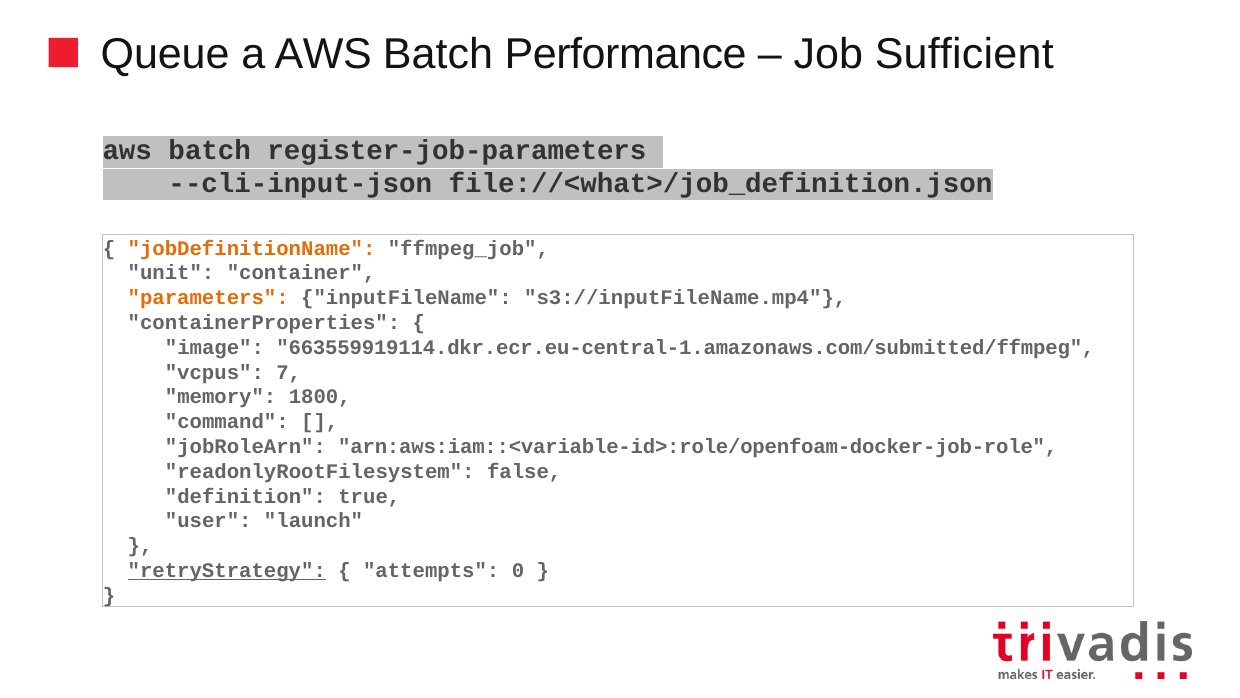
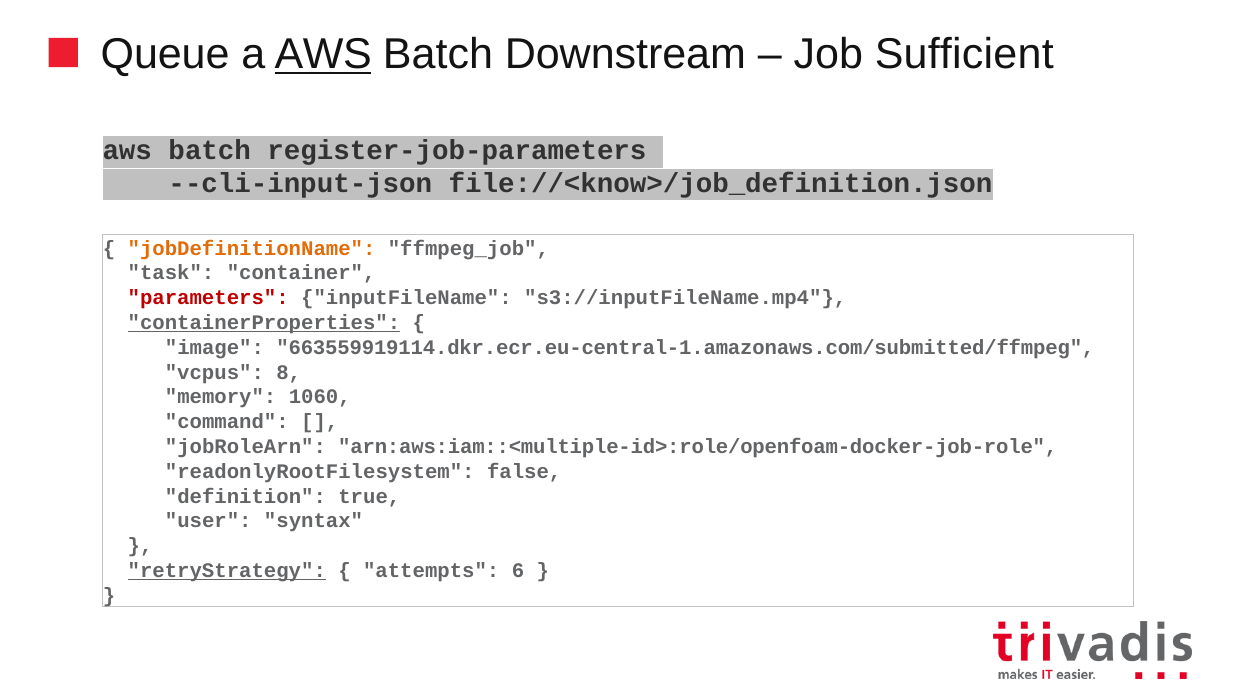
AWS underline: none -> present (323, 54)
Performance: Performance -> Downstream (625, 54)
file://<what>/job_definition.json: file://<what>/job_definition.json -> file://<know>/job_definition.json (721, 183)
unit: unit -> task (171, 273)
parameters colour: orange -> red (208, 298)
containerProperties underline: none -> present (264, 322)
7: 7 -> 8 (289, 372)
1800: 1800 -> 1060 (320, 397)
arn:aws:iam::<variable-id>:role/openfoam-docker-job-role: arn:aws:iam::<variable-id>:role/openfoam-docker-job-role -> arn:aws:iam::<multiple-id>:role/openfoam-docker-job-role (698, 446)
launch: launch -> syntax (314, 521)
0: 0 -> 6 (518, 570)
